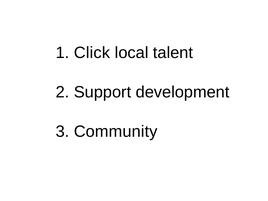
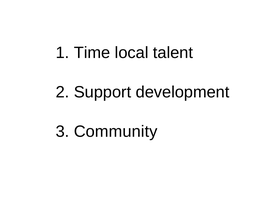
Click: Click -> Time (92, 53)
